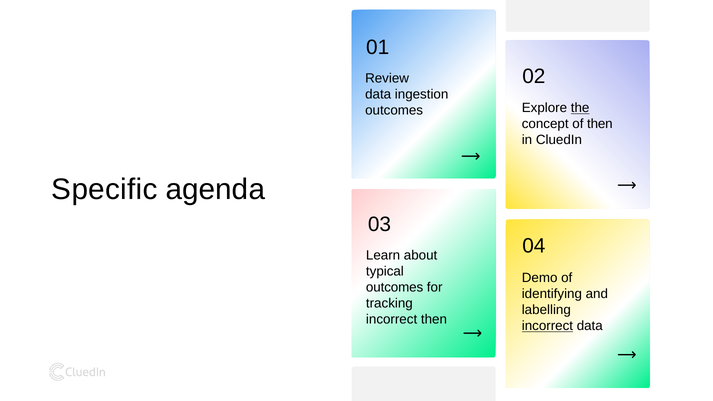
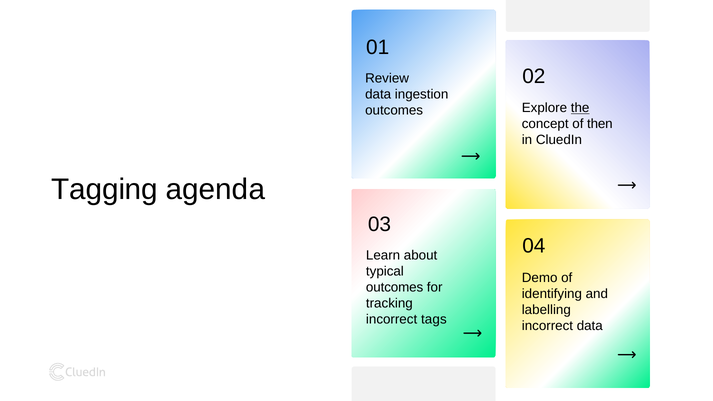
Specific: Specific -> Tagging (105, 189)
incorrect then: then -> tags (434, 319)
incorrect underline: present -> none (547, 326)
